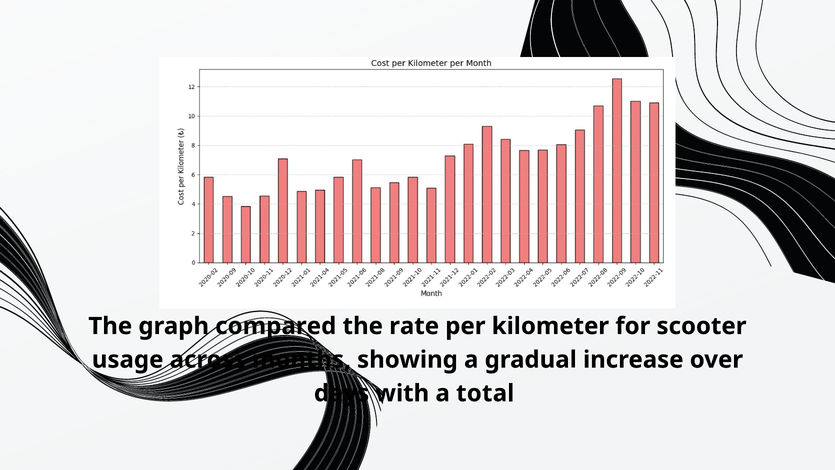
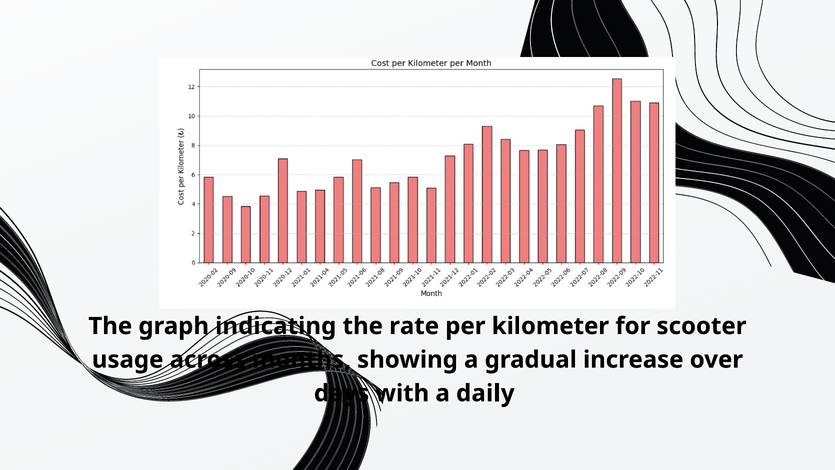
compared: compared -> indicating (276, 326)
total: total -> daily (485, 393)
